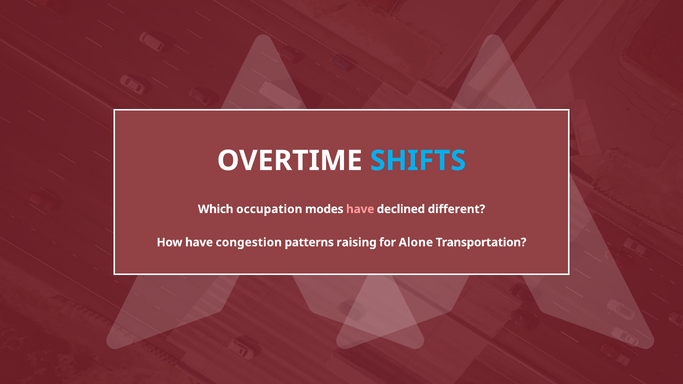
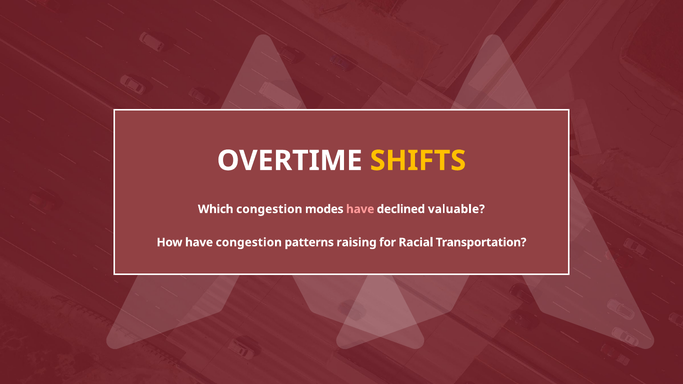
SHIFTS colour: light blue -> yellow (418, 161)
Which occupation: occupation -> congestion (269, 209)
different: different -> valuable (456, 209)
Alone: Alone -> Racial (416, 242)
